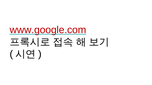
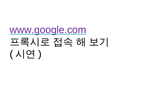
www.google.com colour: red -> purple (48, 30)
